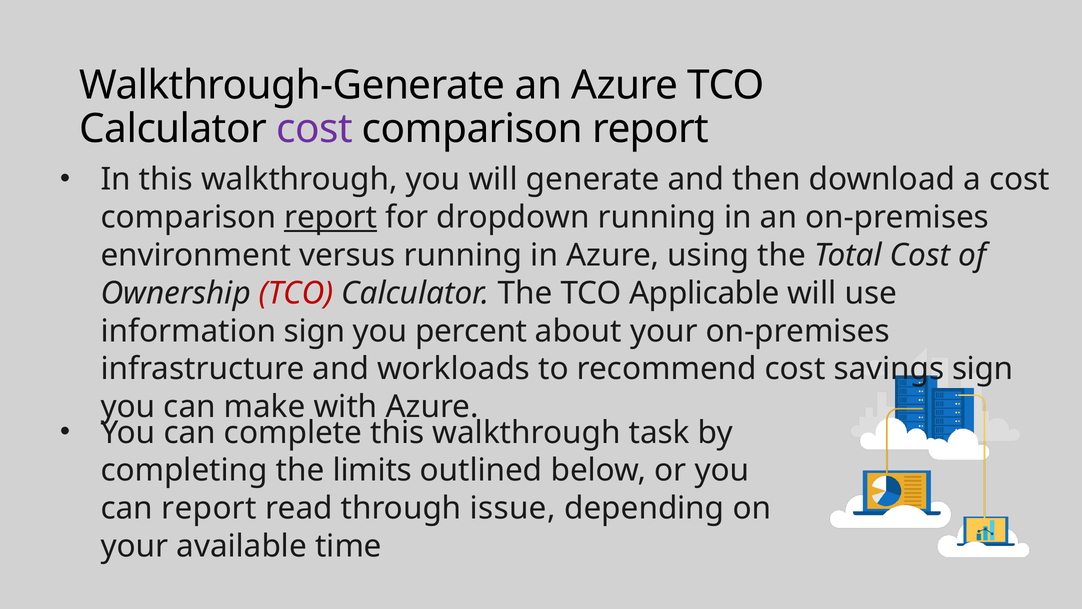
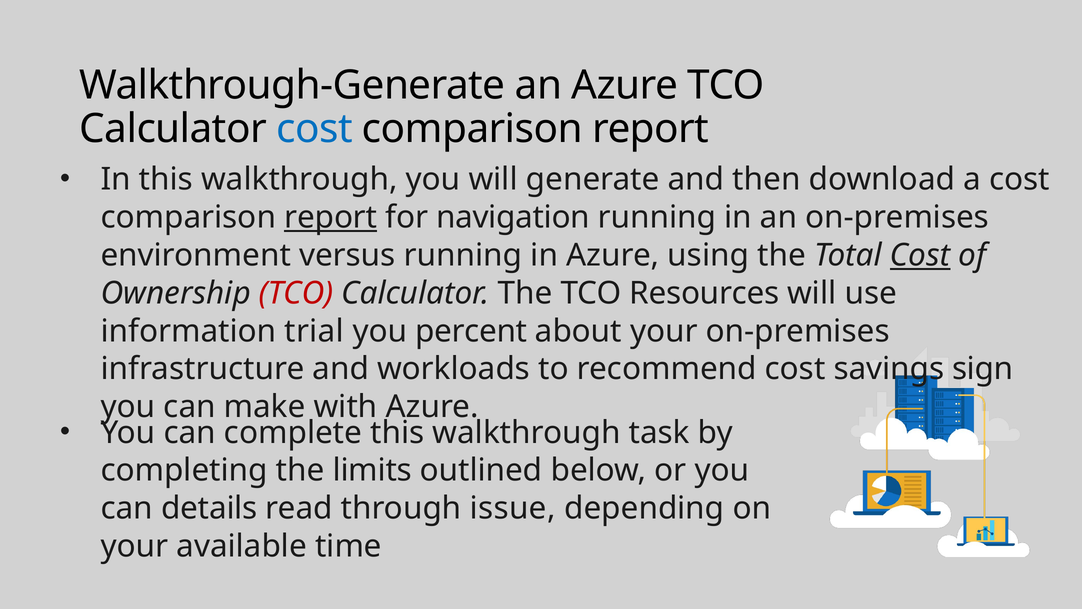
cost colour: purple -> blue (315, 129)
dropdown: dropdown -> navigation (513, 217)
Cost underline: none -> present (920, 255)
Applicable: Applicable -> Resources (704, 293)
information sign: sign -> trial (314, 331)
can report: report -> details (209, 508)
